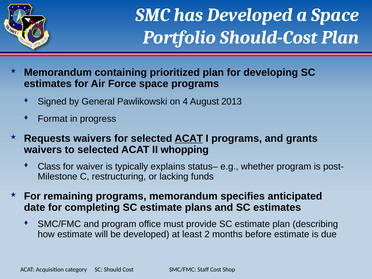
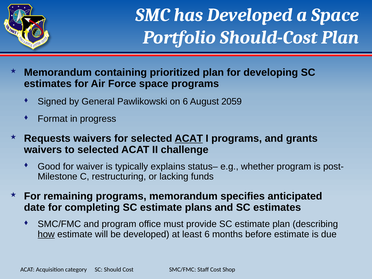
on 4: 4 -> 6 (185, 102)
2013: 2013 -> 2059 (232, 102)
whopping: whopping -> challenge (185, 150)
Class: Class -> Good (49, 166)
how underline: none -> present (46, 234)
least 2: 2 -> 6 (207, 234)
